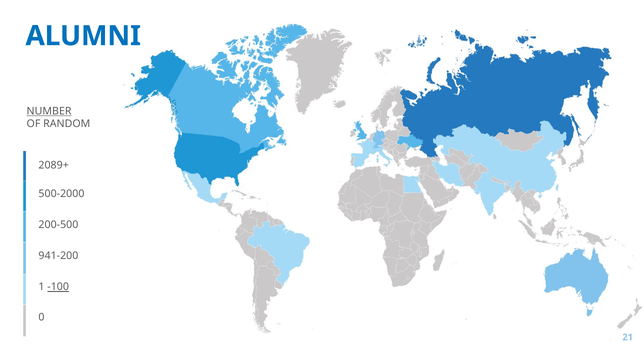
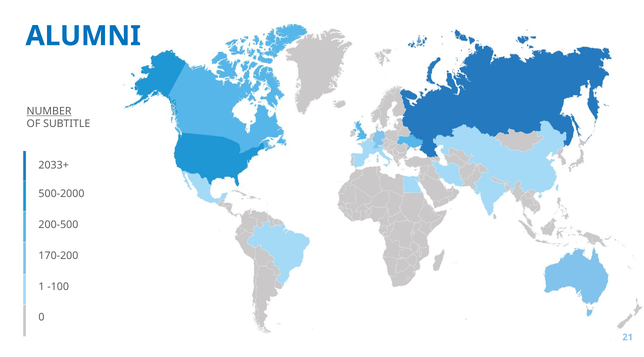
RANDOM: RANDOM -> SUBTITLE (67, 124)
2089+: 2089+ -> 2033+ (54, 165)
941-200: 941-200 -> 170-200 (58, 256)
-100 underline: present -> none (58, 287)
